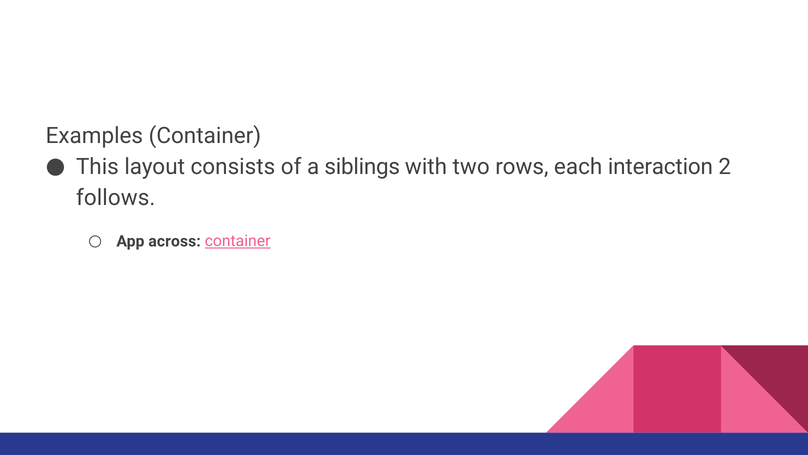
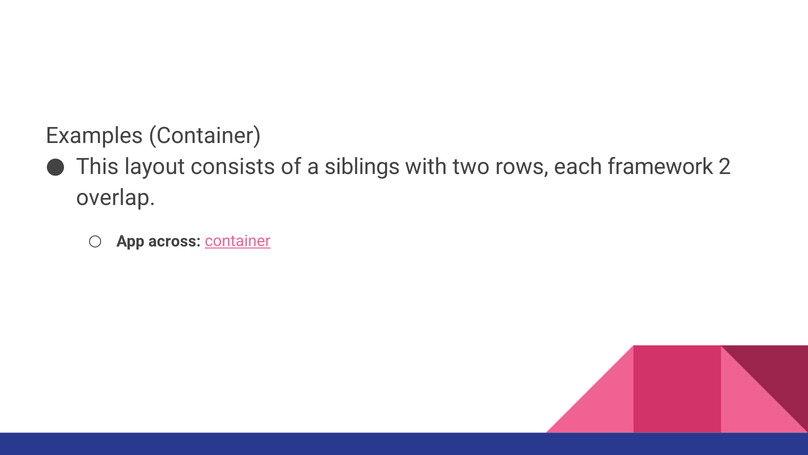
interaction: interaction -> framework (660, 167)
follows: follows -> overlap (116, 198)
